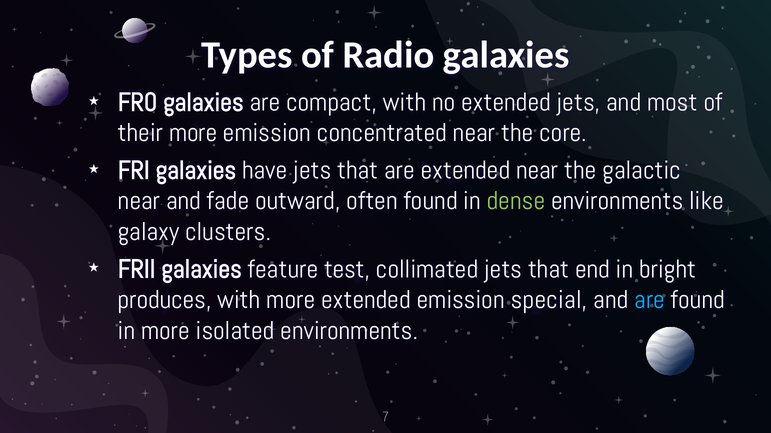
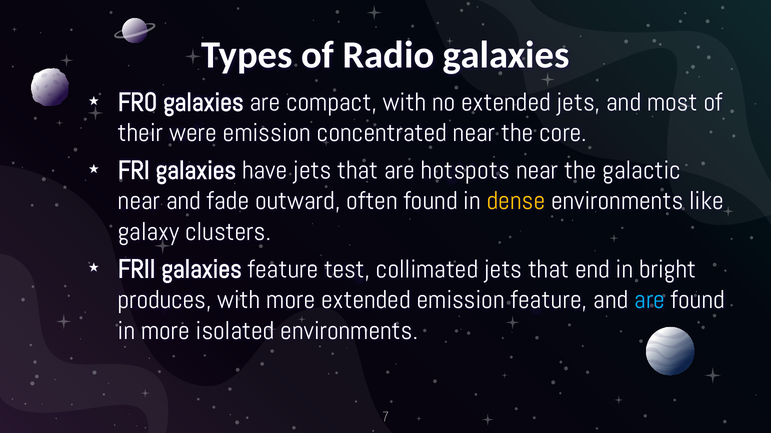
their more: more -> were (193, 133)
are extended: extended -> hotspots (465, 171)
dense colour: light green -> yellow (516, 201)
emission special: special -> feature (549, 300)
